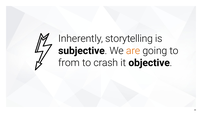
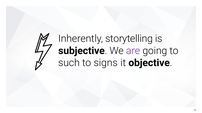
are colour: orange -> purple (133, 51)
from: from -> such (69, 63)
crash: crash -> signs (106, 63)
